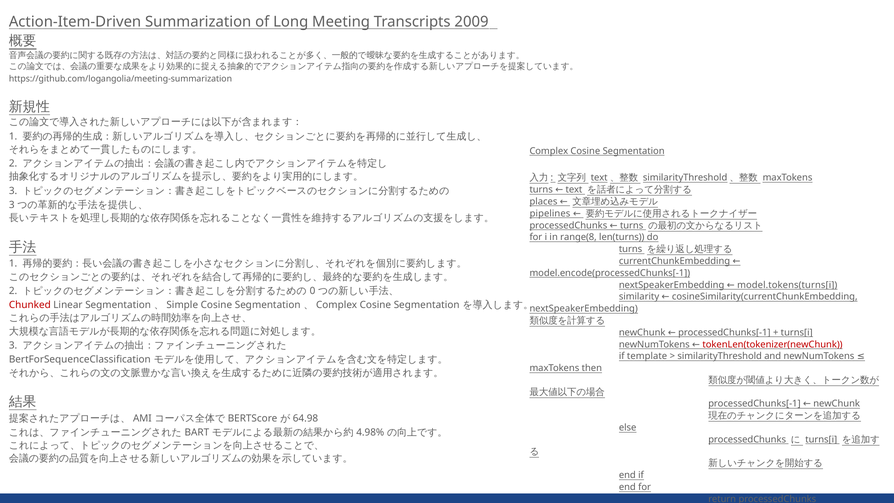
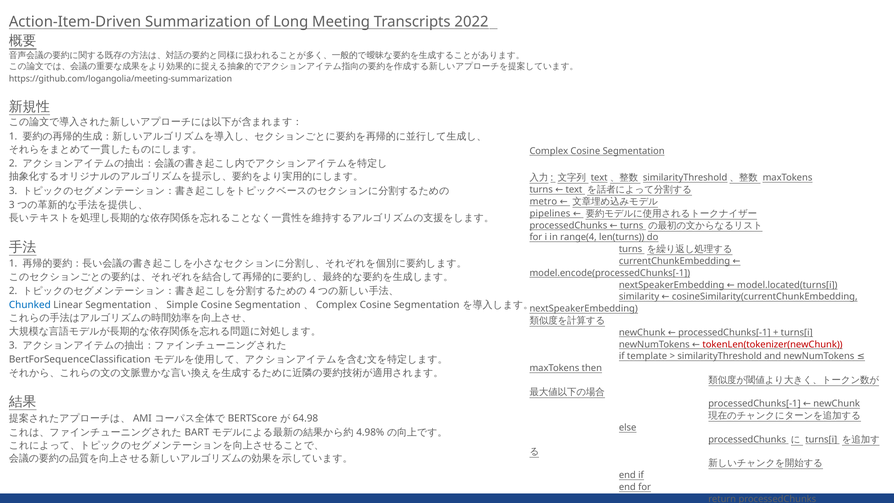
2009: 2009 -> 2022 (472, 22)
places: places -> metro (543, 202)
range(8: range(8 -> range(4 (578, 237)
model.tokens(turns[i: model.tokens(turns[i -> model.located(turns[i (787, 285)
0: 0 -> 4 (313, 291)
Chunked colour: red -> blue (30, 305)
